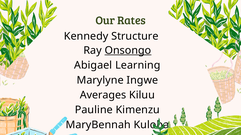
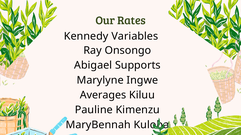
Structure: Structure -> Variables (135, 36)
Onsongo underline: present -> none (128, 51)
Learning: Learning -> Supports (138, 66)
